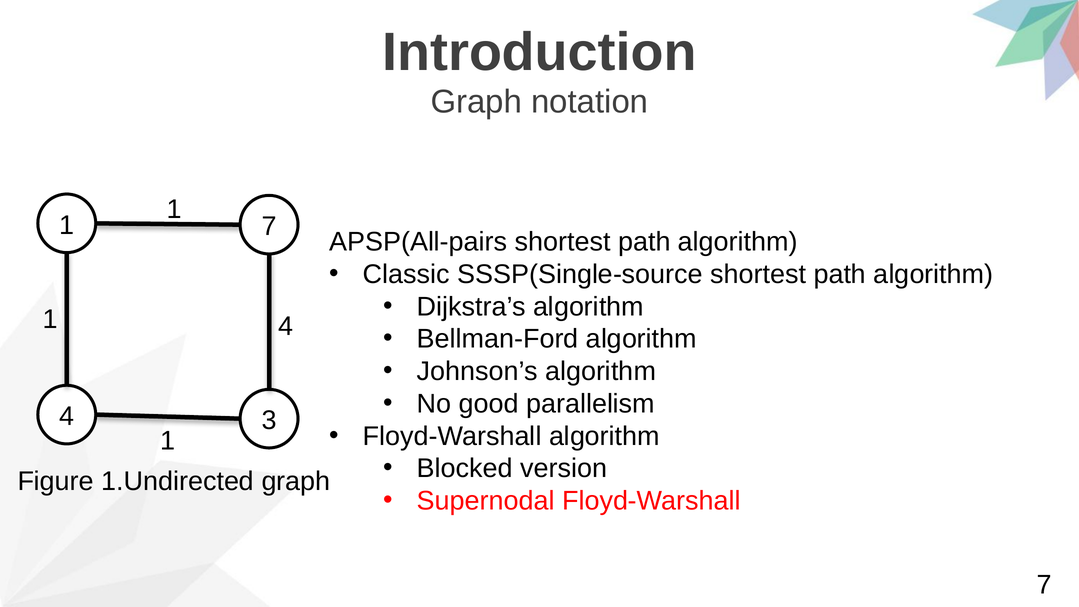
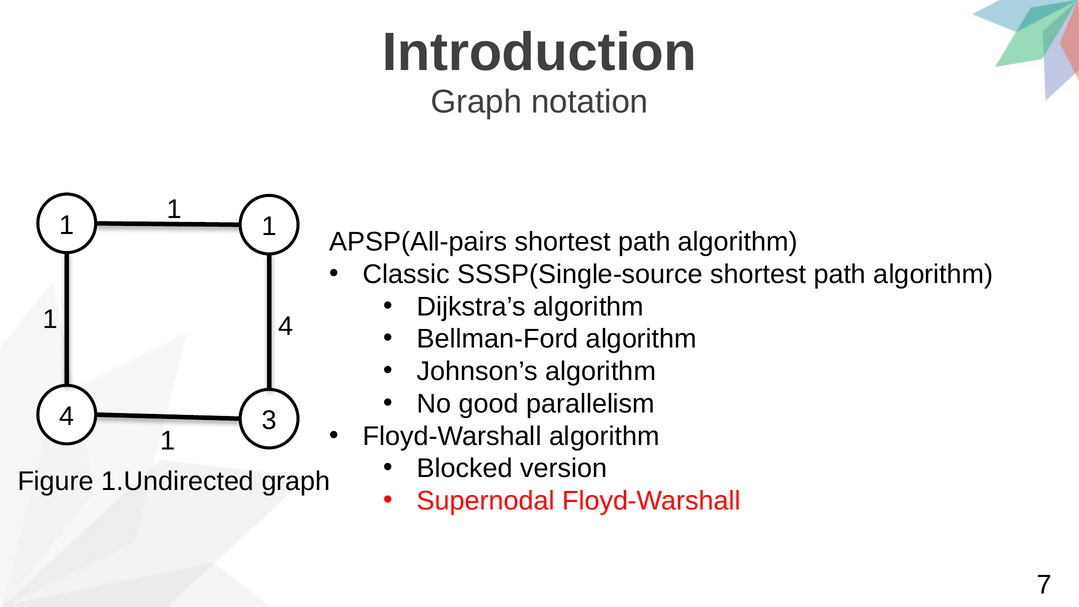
7: 7 -> 1 (269, 226)
